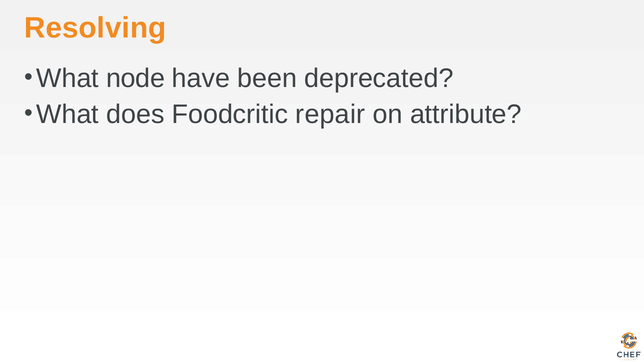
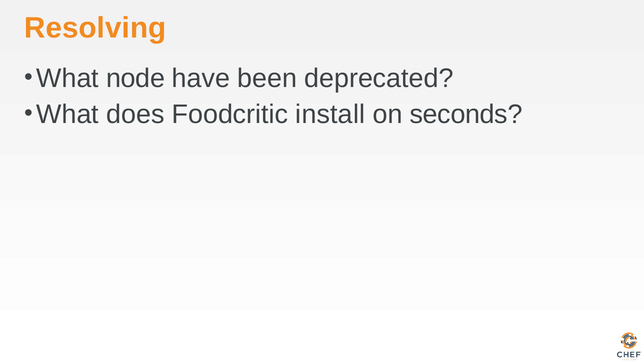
repair: repair -> install (330, 115)
attribute: attribute -> seconds (466, 115)
